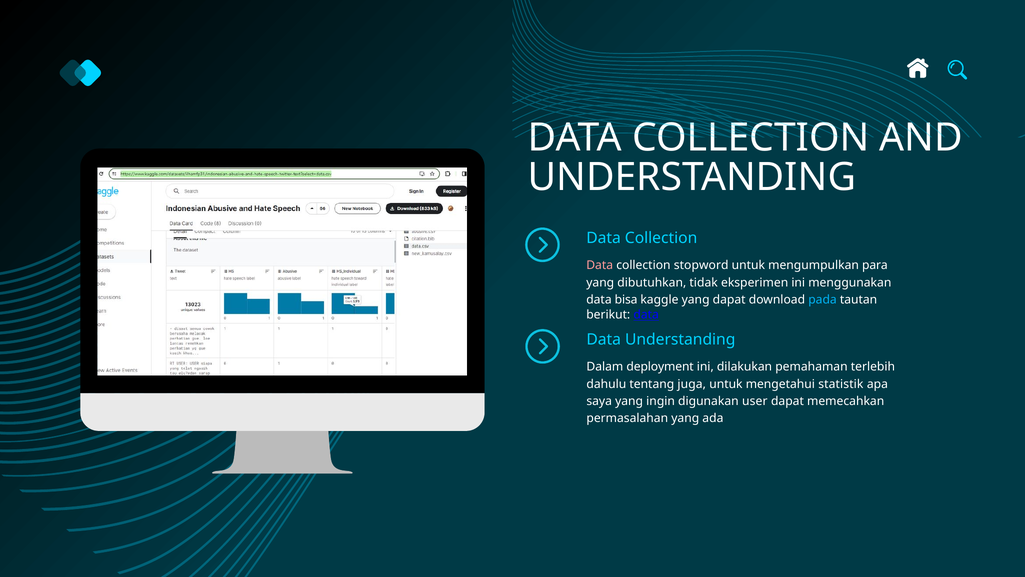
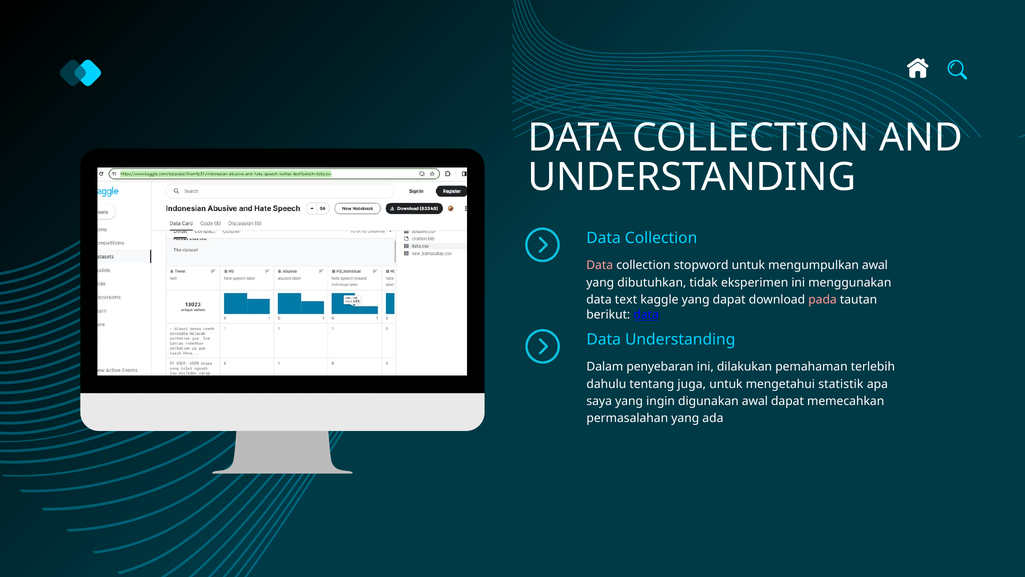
mengumpulkan para: para -> awal (875, 265)
bisa: bisa -> text (626, 299)
pada colour: light blue -> pink (823, 299)
deployment: deployment -> penyebaran (660, 367)
digunakan user: user -> awal (755, 401)
